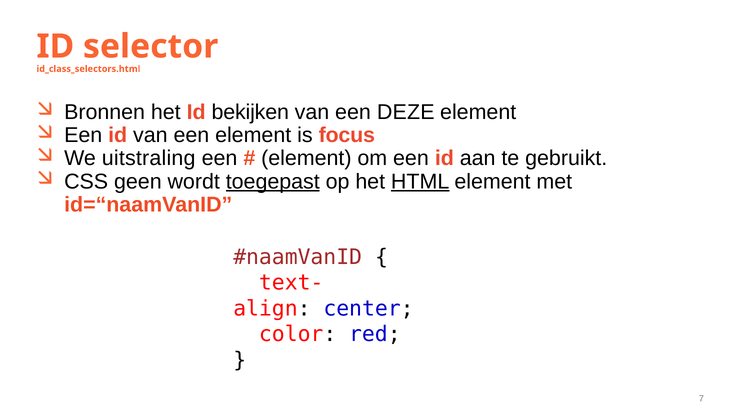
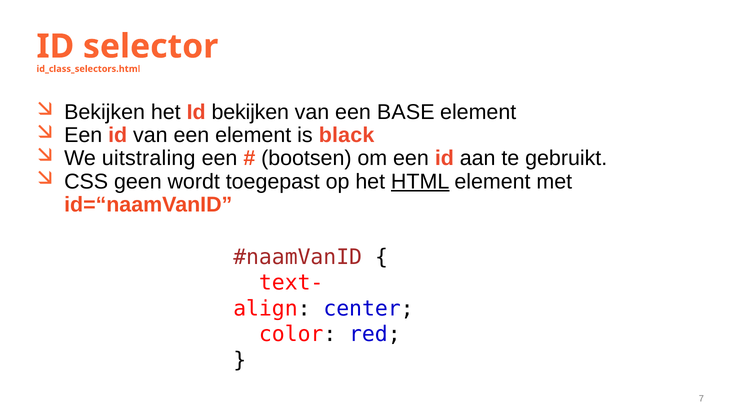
Bronnen: Bronnen -> Bekijken (105, 112)
DEZE: DEZE -> BASE (406, 112)
focus: focus -> black (347, 135)
element: element -> bootsen (306, 159)
toegepast underline: present -> none (273, 182)
